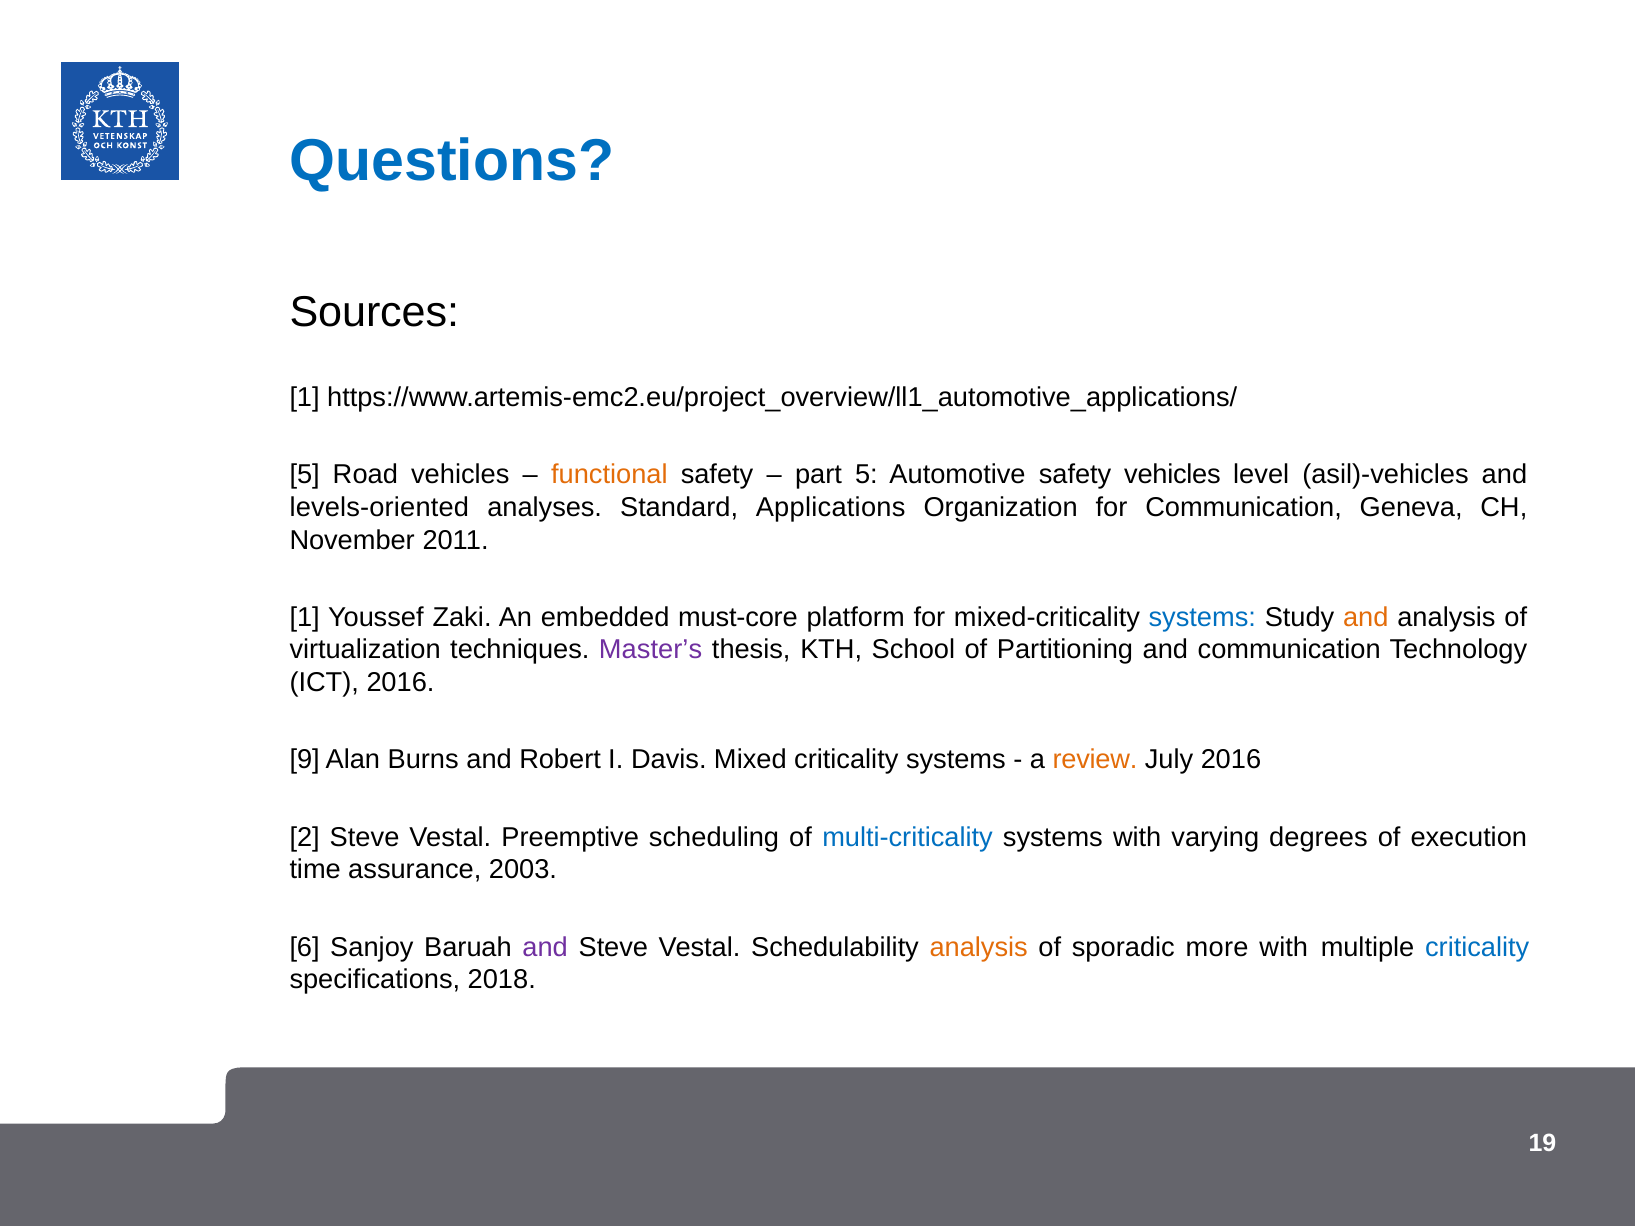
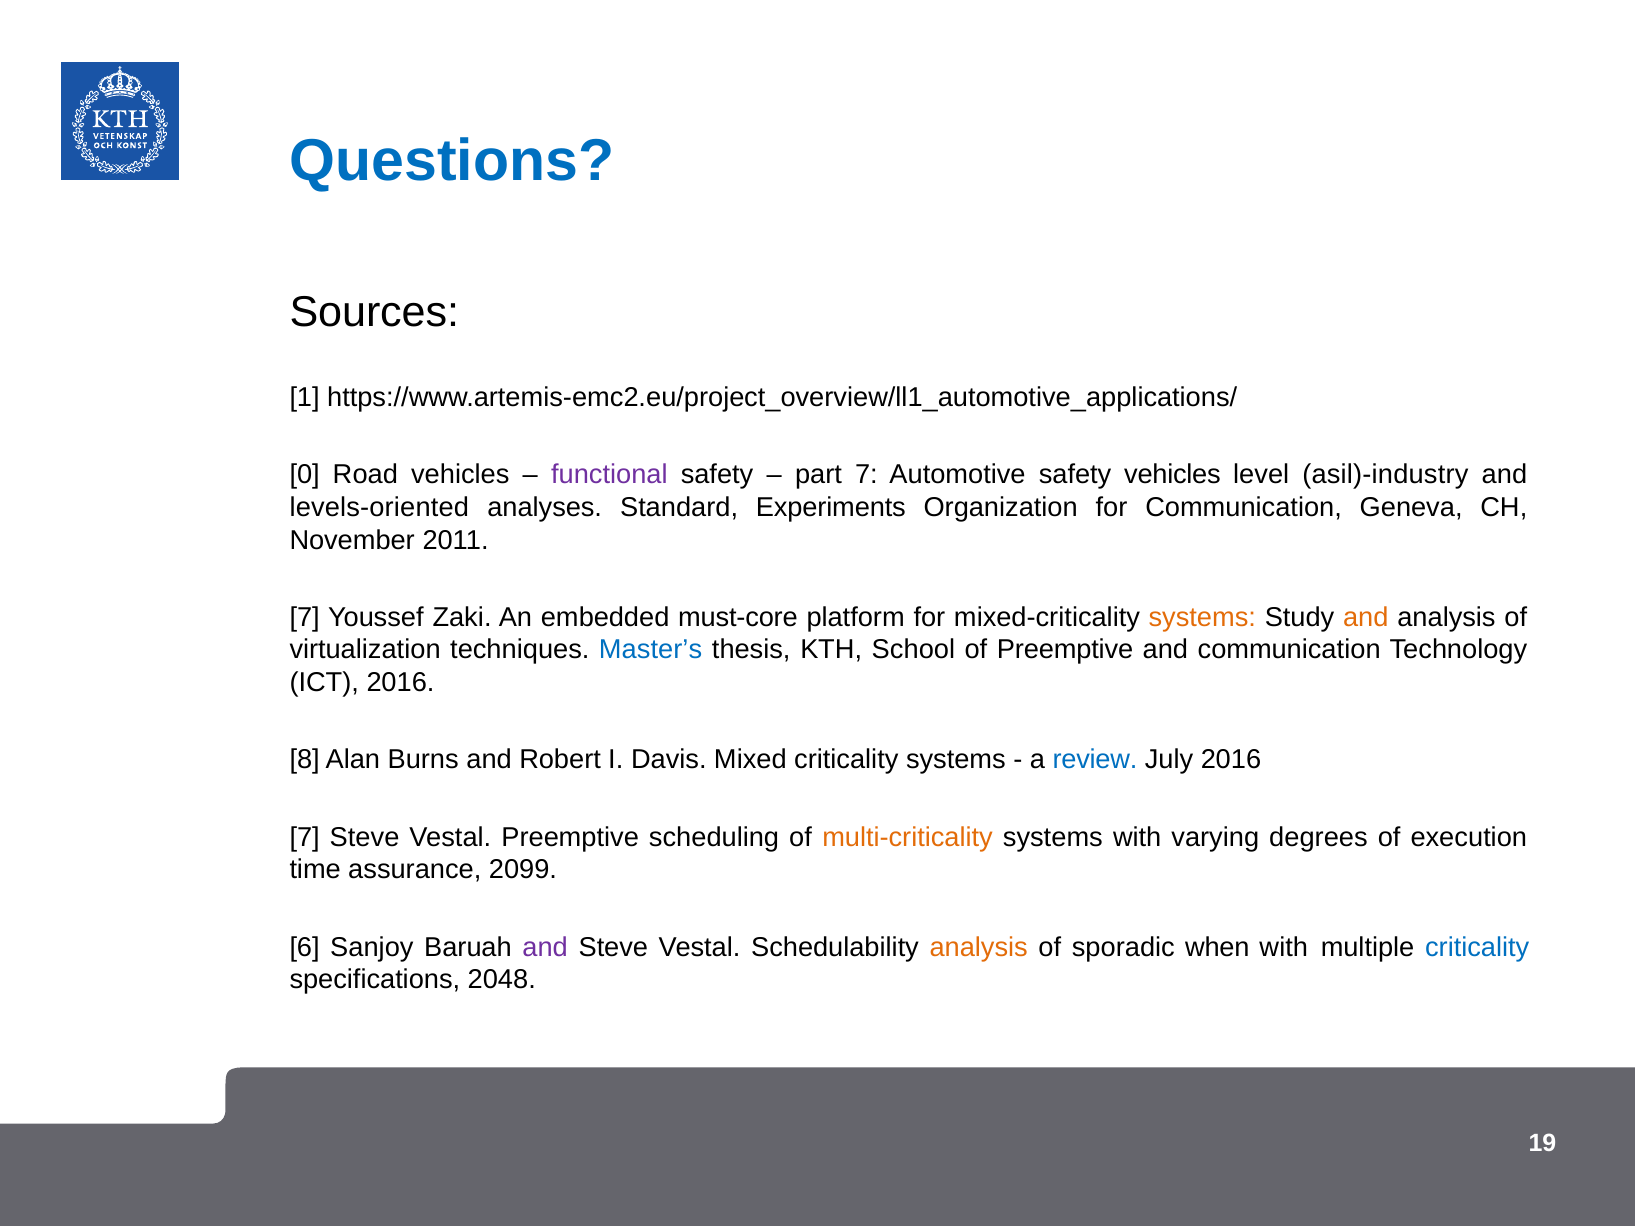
5: 5 -> 0 (305, 475)
functional colour: orange -> purple (609, 475)
part 5: 5 -> 7 (866, 475)
asil)-vehicles: asil)-vehicles -> asil)-industry (1385, 475)
Applications: Applications -> Experiments (831, 507)
1: 1 -> 7 (305, 617)
systems colour: blue -> orange (1202, 617)
Master’s colour: purple -> blue (651, 650)
of Partitioning: Partitioning -> Preemptive (1065, 650)
9: 9 -> 8 (305, 760)
review colour: orange -> blue (1095, 760)
2: 2 -> 7 (305, 837)
multi-criticality colour: blue -> orange (908, 837)
2003: 2003 -> 2099 (523, 870)
more: more -> when (1217, 947)
2018: 2018 -> 2048 (502, 980)
